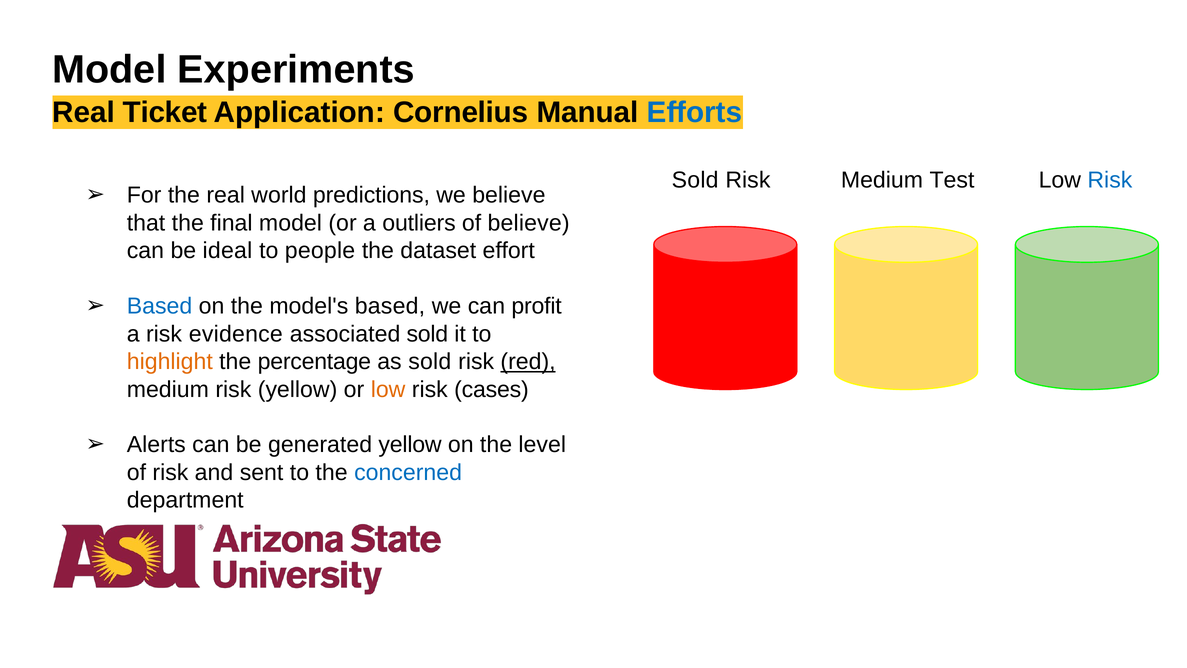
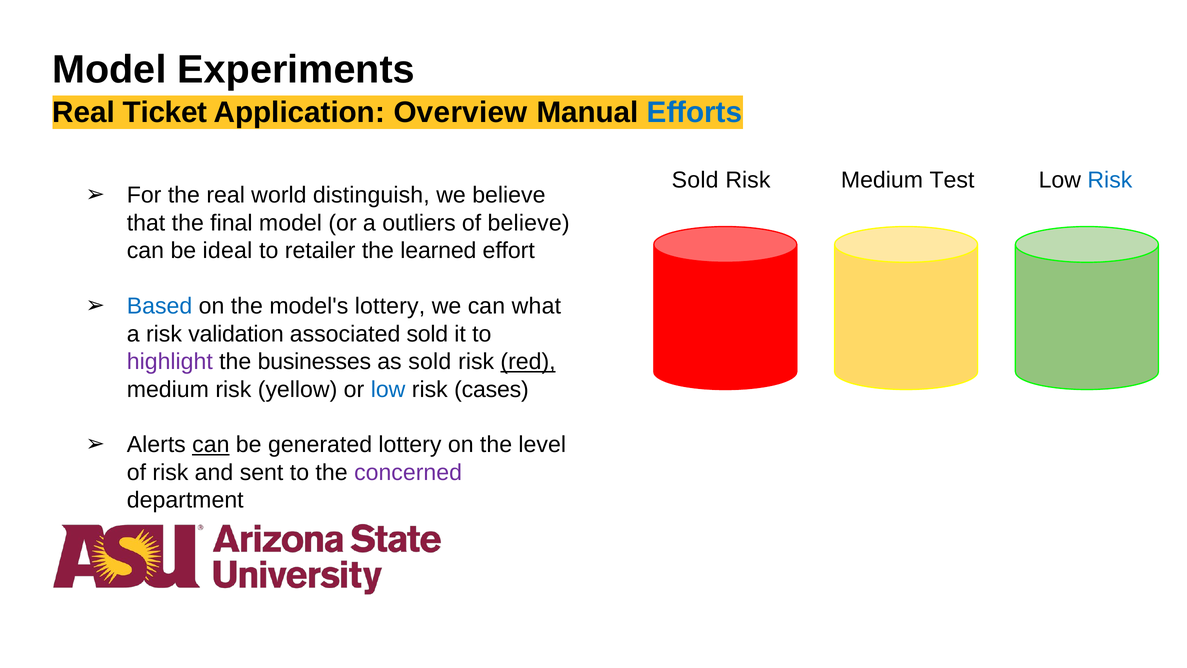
Cornelius: Cornelius -> Overview (461, 113)
predictions: predictions -> distinguish (371, 195)
people: people -> retailer (320, 251)
dataset: dataset -> learned (438, 251)
model's based: based -> lottery (390, 306)
profit: profit -> what (536, 306)
evidence: evidence -> validation (236, 334)
highlight colour: orange -> purple (170, 362)
percentage: percentage -> businesses (314, 362)
low colour: orange -> blue (388, 389)
can underline: none -> present (211, 445)
generated yellow: yellow -> lottery (410, 445)
concerned colour: blue -> purple (408, 472)
